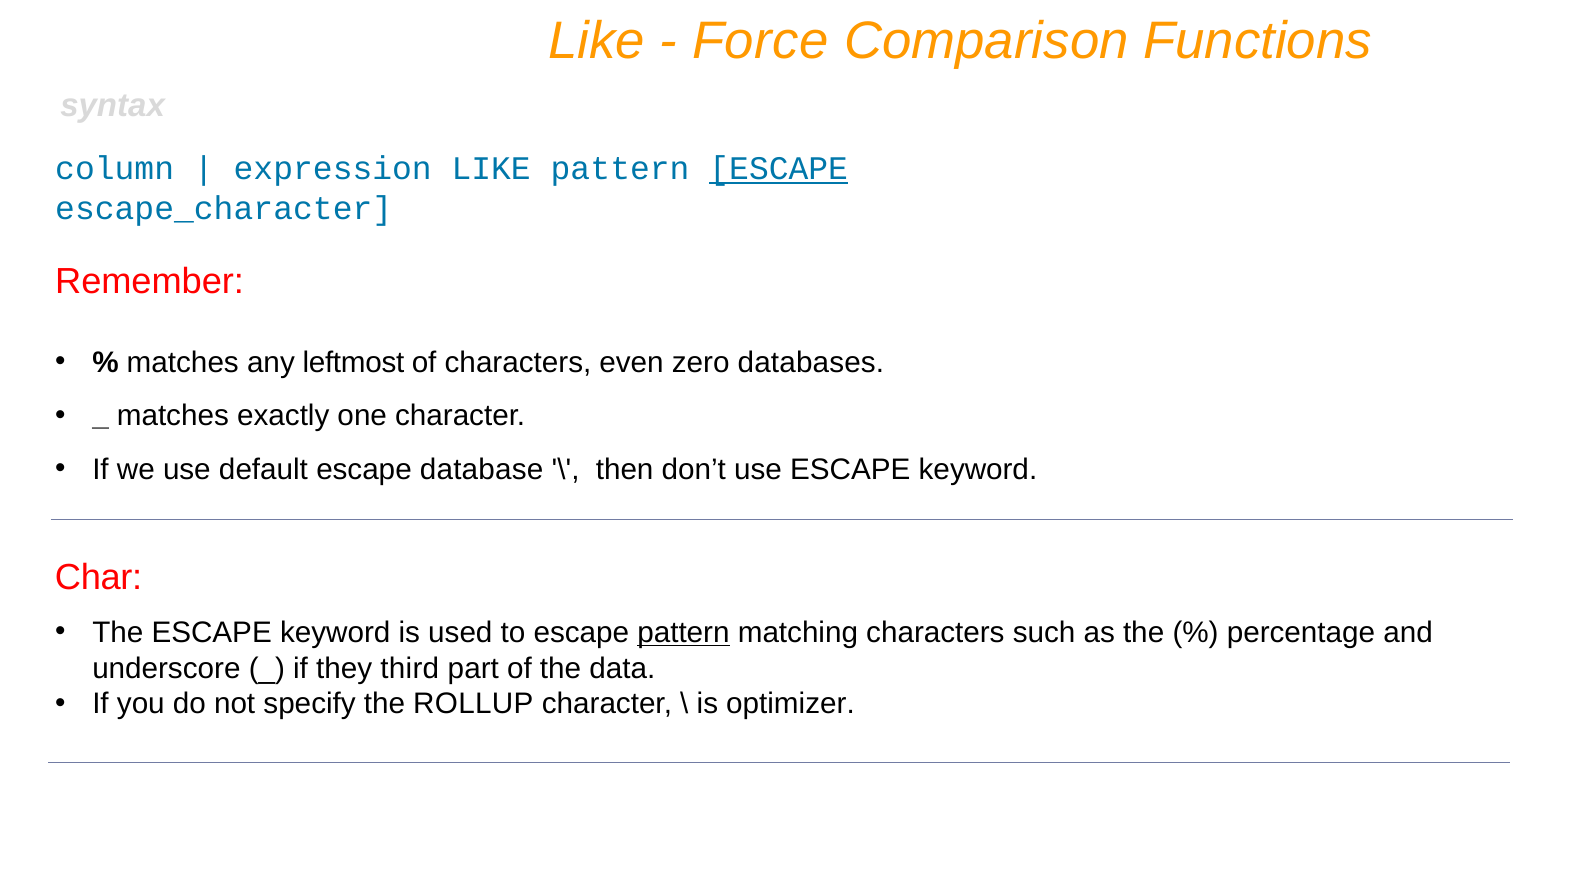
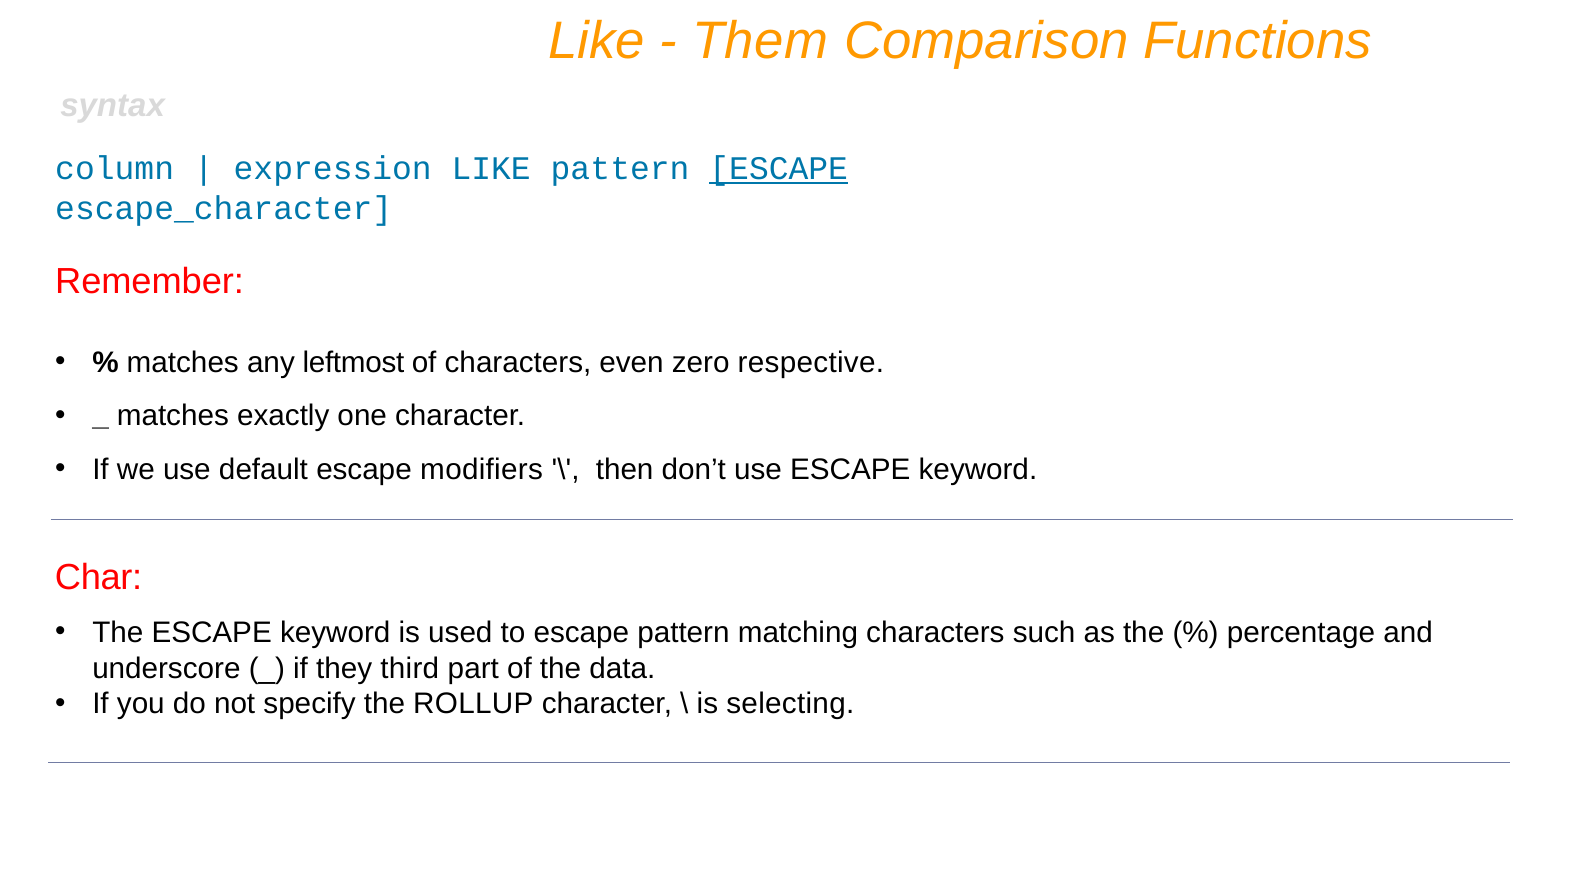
Force: Force -> Them (760, 41)
databases: databases -> respective (811, 362)
database: database -> modifiers (482, 469)
pattern underline: present -> none (683, 633)
optimizer: optimizer -> selecting (790, 704)
